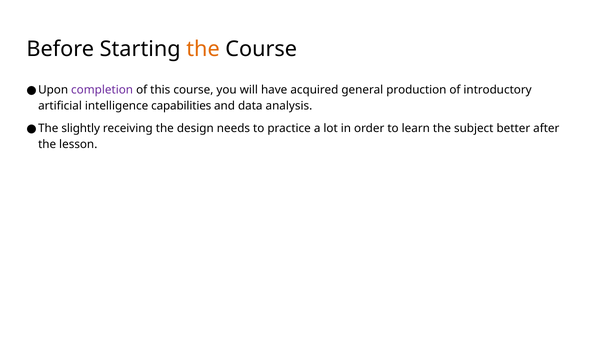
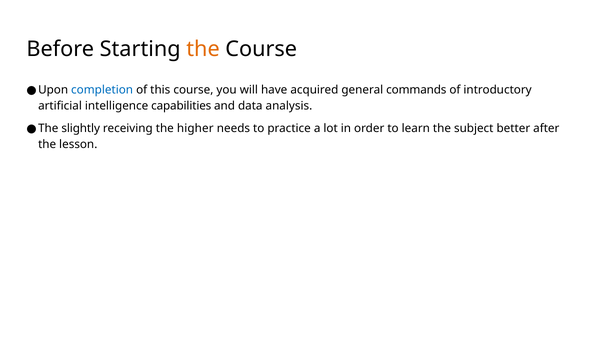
completion colour: purple -> blue (102, 90)
production: production -> commands (416, 90)
design: design -> higher (195, 129)
